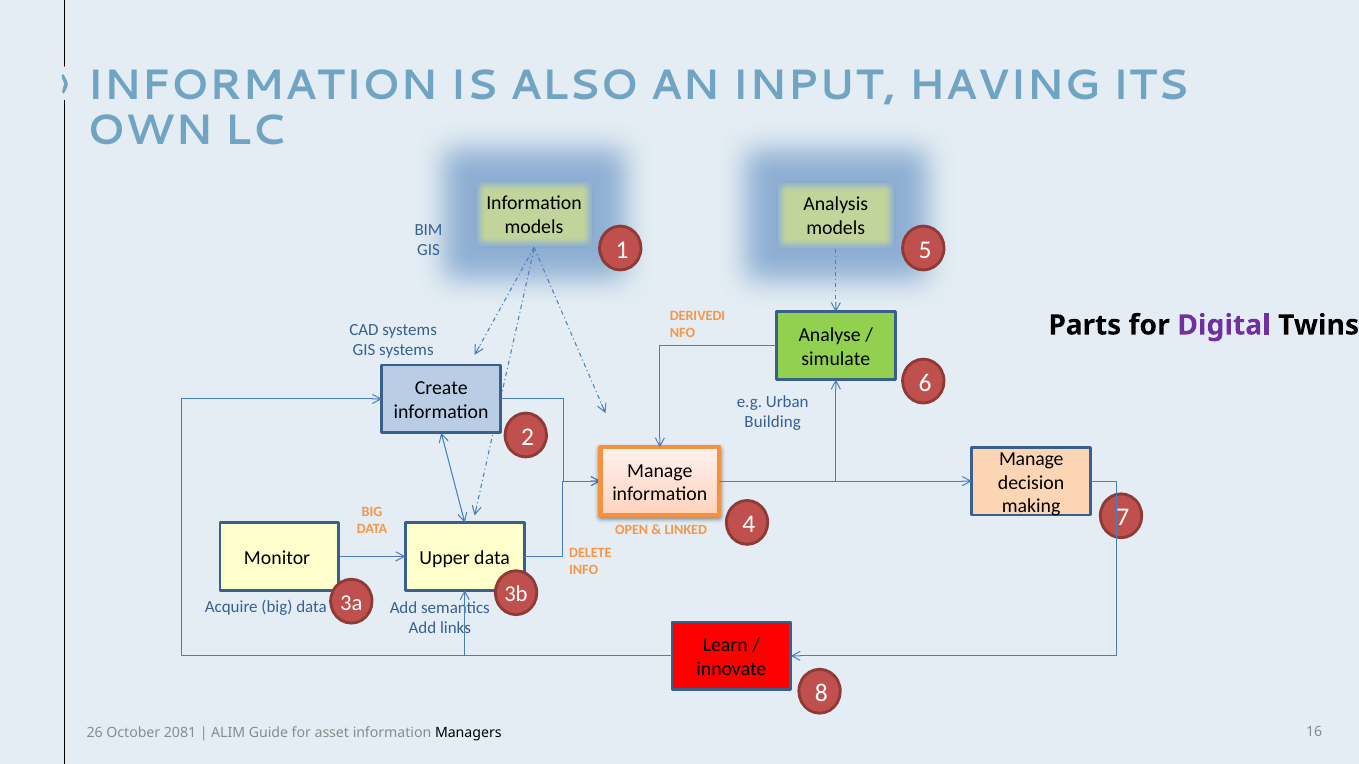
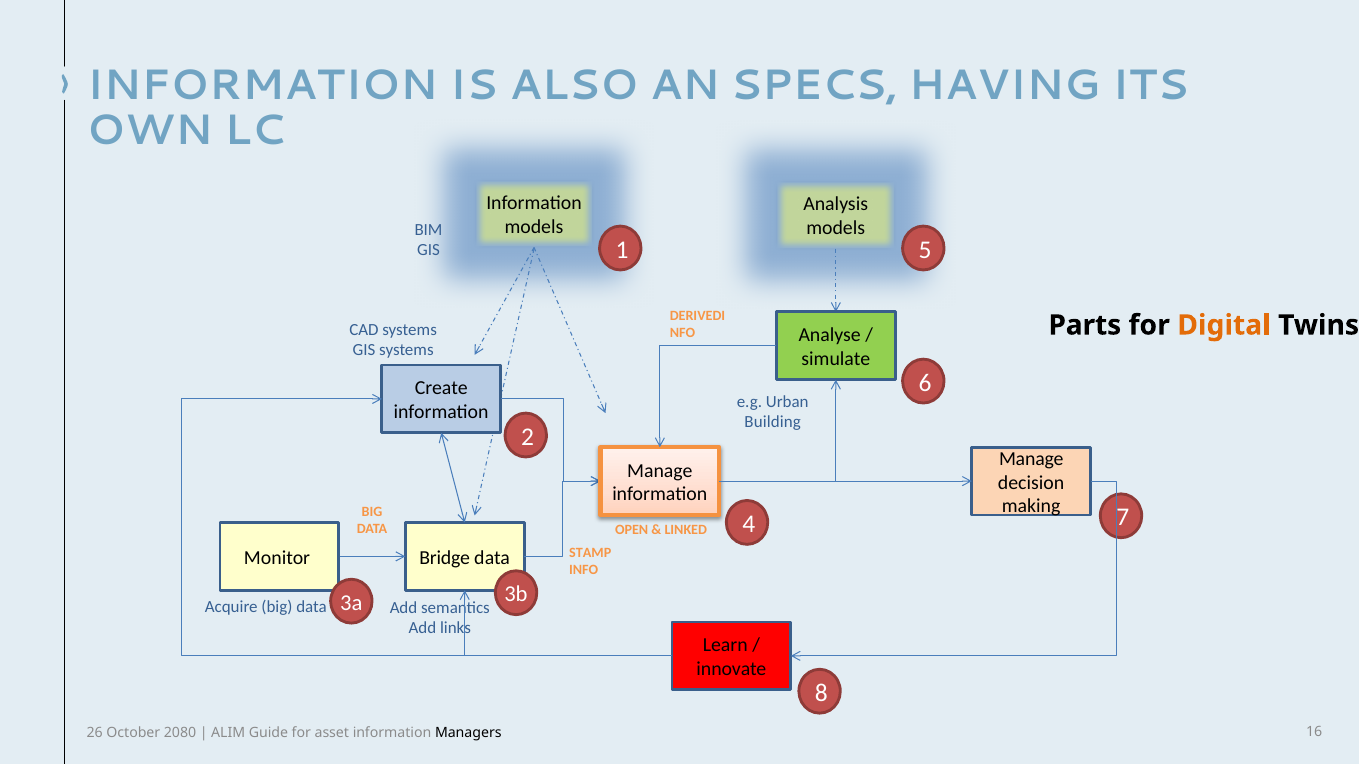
INPUT: INPUT -> SPECS (814, 85)
Digital colour: purple -> orange (1224, 325)
DELETE: DELETE -> STAMP (590, 553)
Upper: Upper -> Bridge (445, 558)
2081: 2081 -> 2080 (180, 734)
